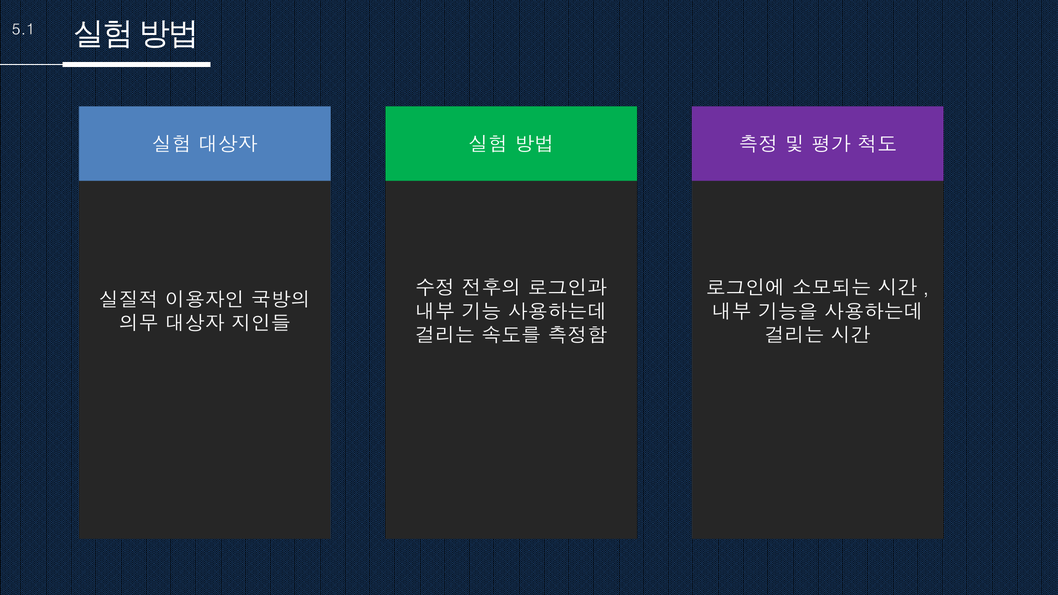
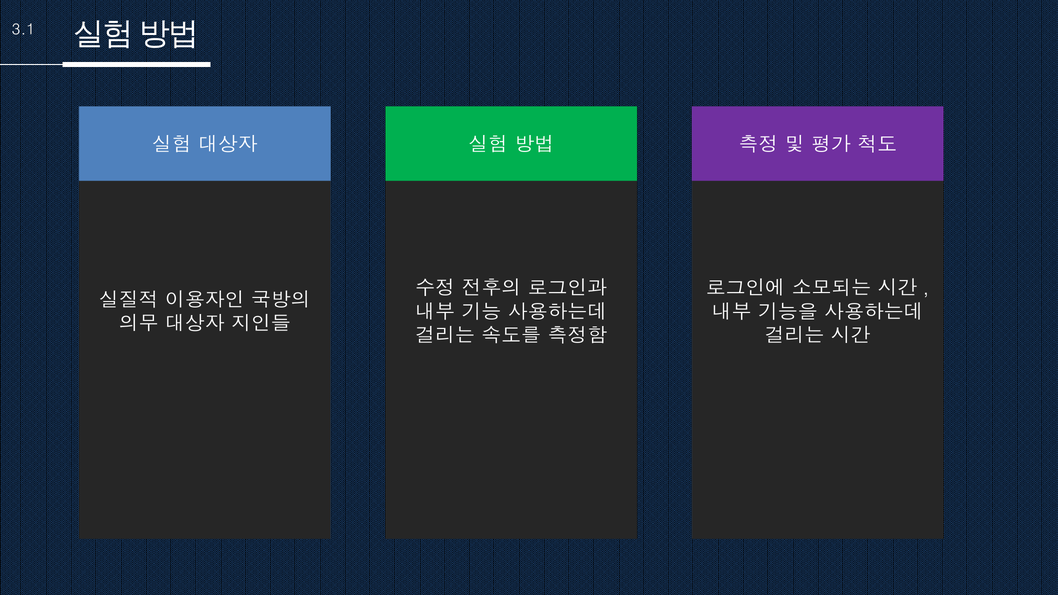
5.1: 5.1 -> 3.1 (23, 29)
